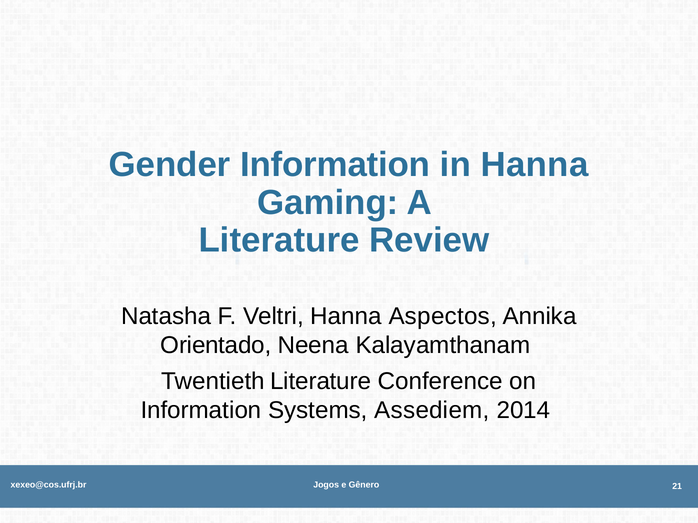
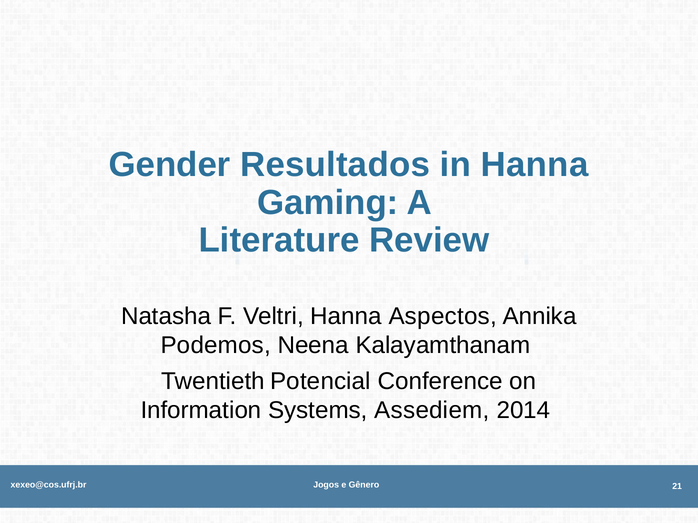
Gender Information: Information -> Resultados (335, 165)
Orientado: Orientado -> Podemos (216, 345)
Twentieth Literature: Literature -> Potencial (321, 382)
